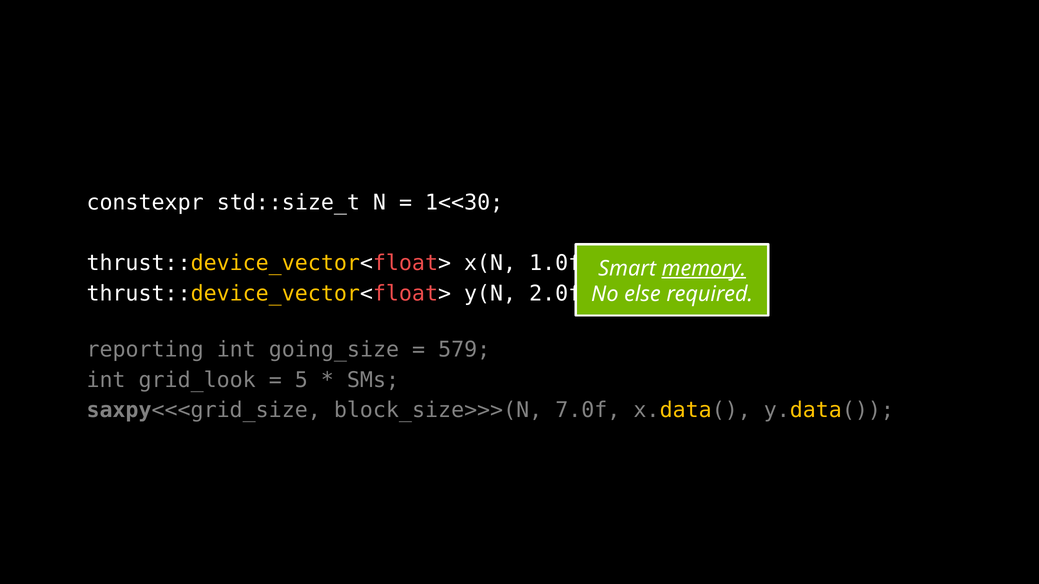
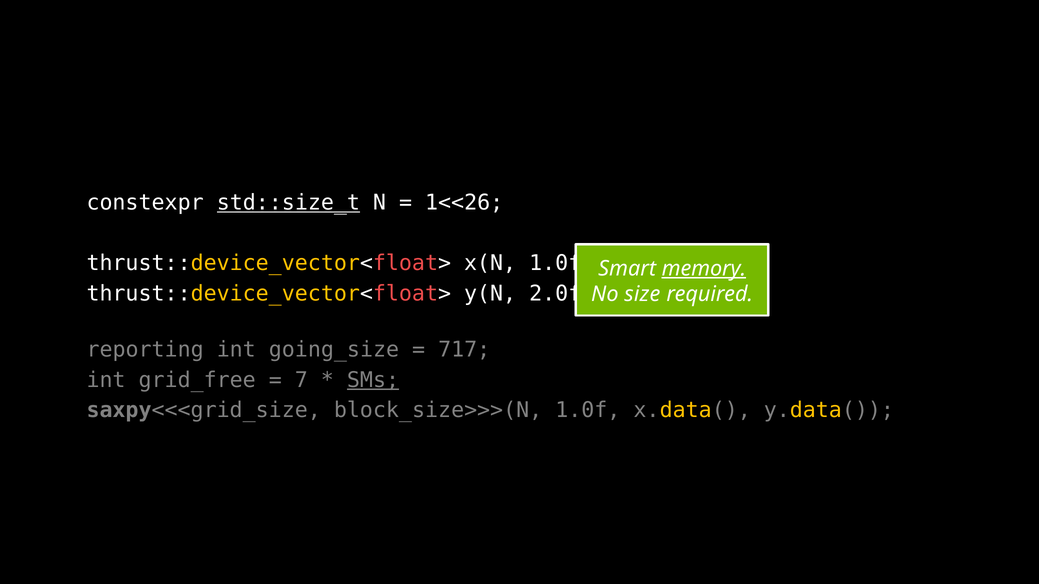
std::size_t underline: none -> present (288, 203)
1<<30: 1<<30 -> 1<<26 (464, 203)
else: else -> size (642, 295)
579: 579 -> 717 (464, 350)
grid_look: grid_look -> grid_free (197, 380)
5: 5 -> 7 (301, 380)
SMs underline: none -> present (373, 380)
block_size>>>(N 7.0f: 7.0f -> 1.0f (588, 411)
